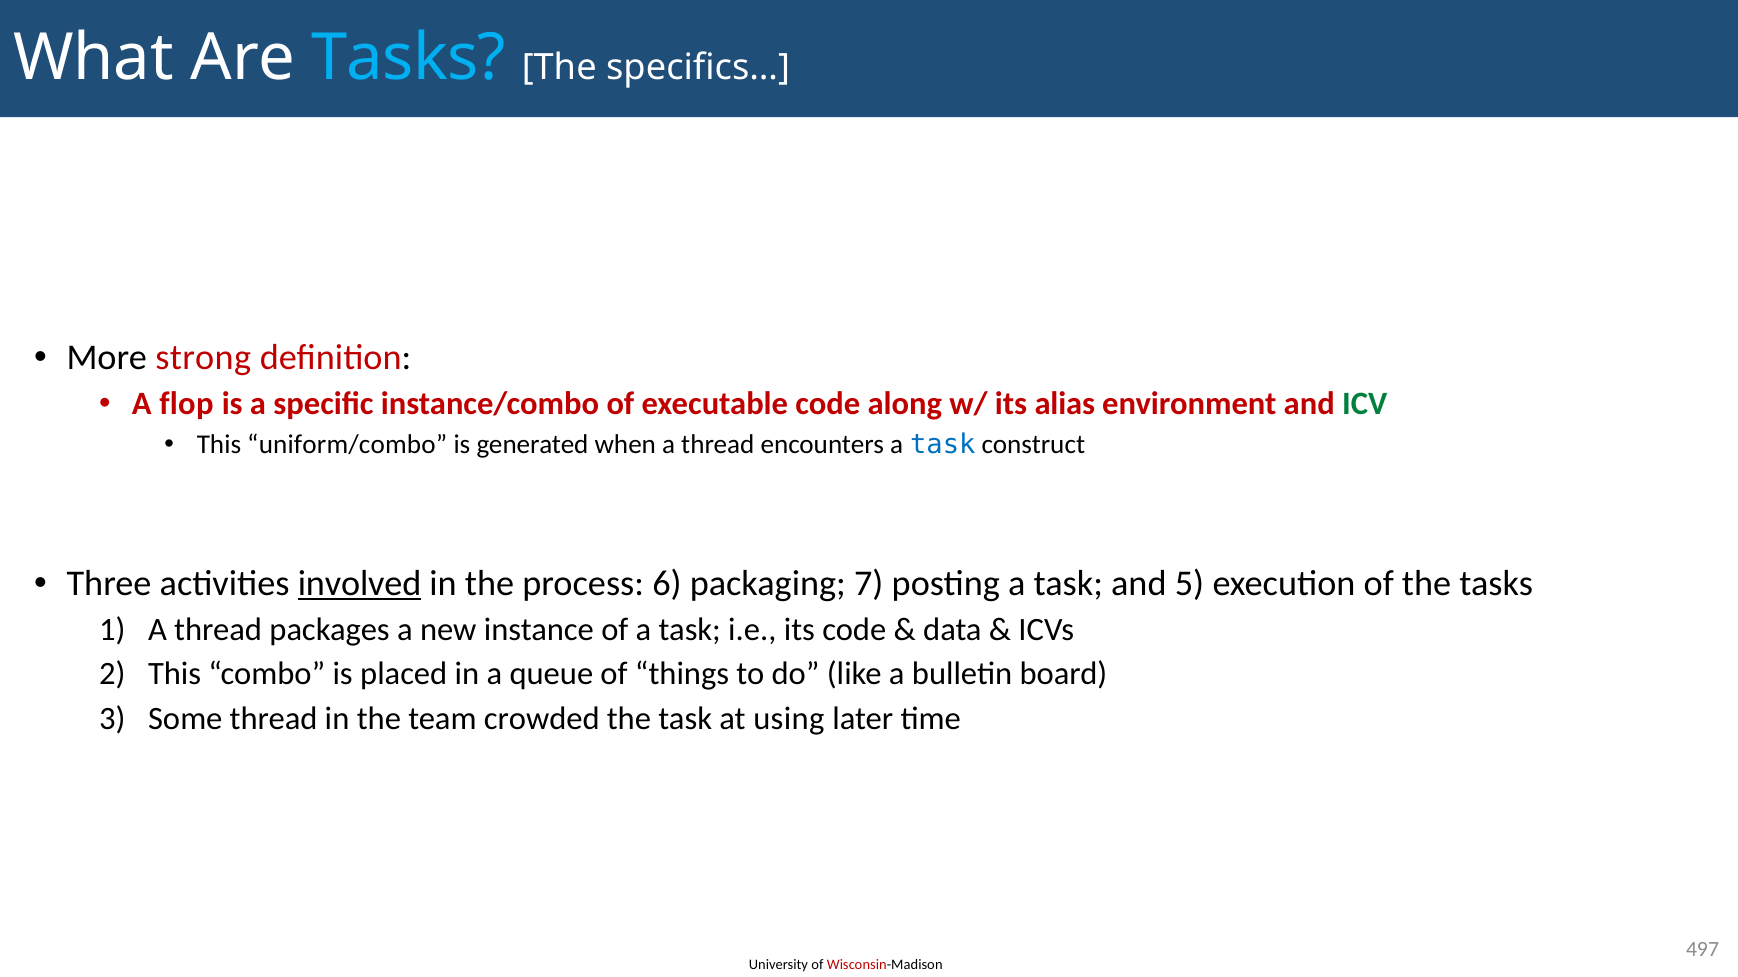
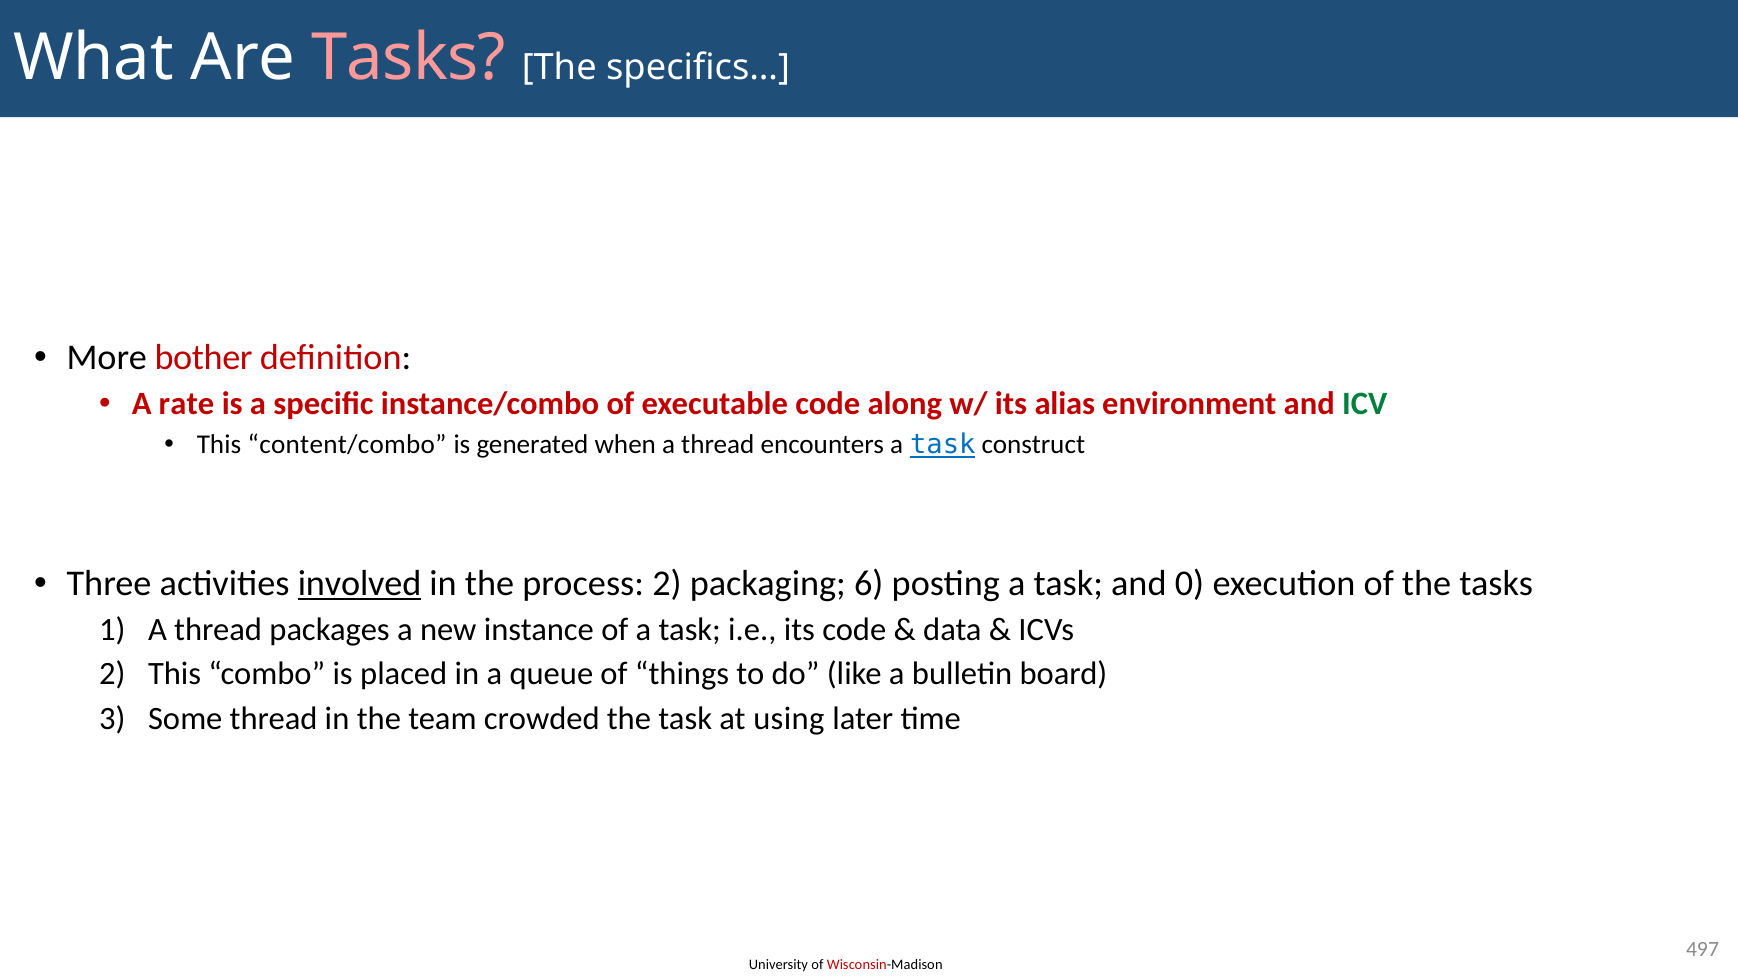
Tasks colour: light blue -> pink (409, 58)
strong: strong -> bother (204, 358)
flop: flop -> rate (187, 404)
uniform/combo: uniform/combo -> content/combo (347, 445)
task underline: none -> present (943, 445)
process 6: 6 -> 2 (667, 584)
7: 7 -> 6 (869, 584)
5: 5 -> 0 (1190, 584)
